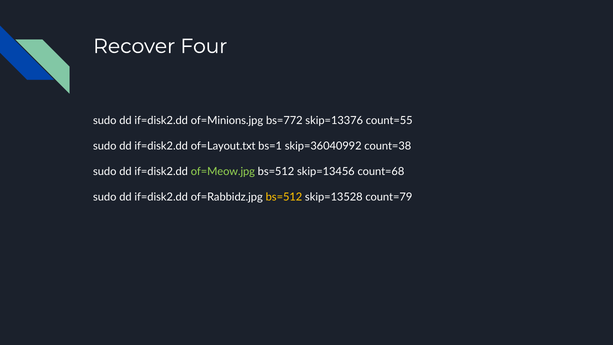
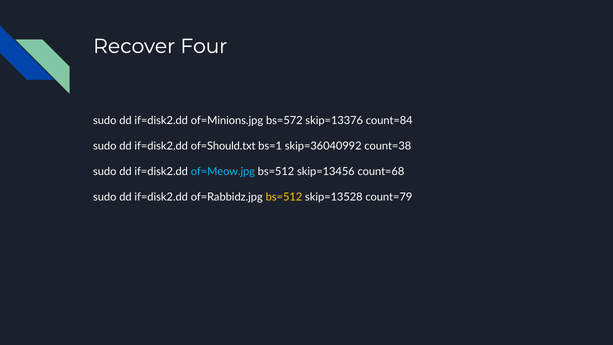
bs=772: bs=772 -> bs=572 (284, 121)
count=55: count=55 -> count=84 (389, 121)
of=Layout.txt: of=Layout.txt -> of=Should.txt (223, 146)
of=Meow.jpg colour: light green -> light blue (223, 171)
